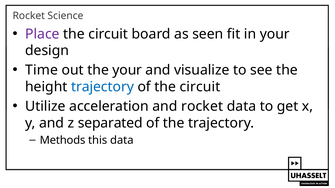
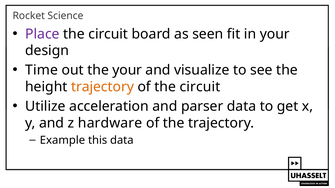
trajectory colour: blue -> orange (102, 87)
and rocket: rocket -> parser (202, 107)
separated: separated -> hardware (110, 123)
Methods: Methods -> Example (62, 140)
